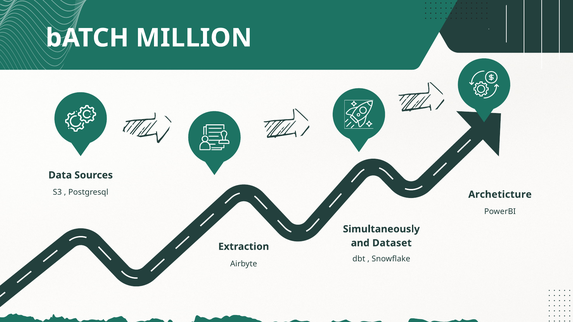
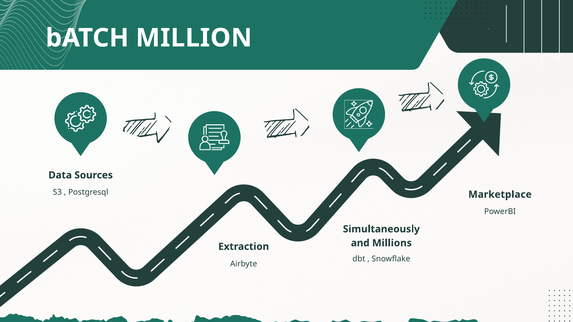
Archeticture: Archeticture -> Marketplace (500, 195)
Dataset: Dataset -> Millions (392, 243)
